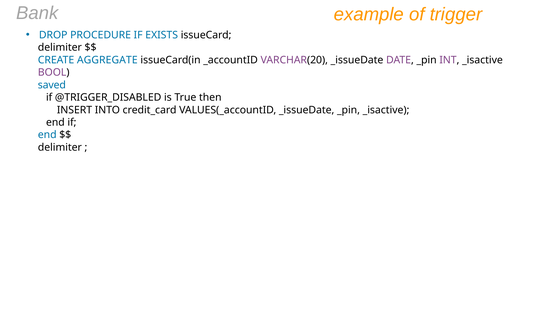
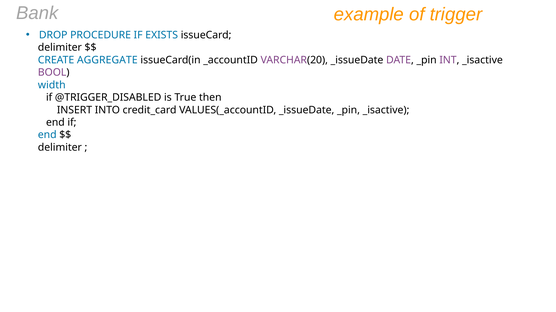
saved: saved -> width (52, 85)
